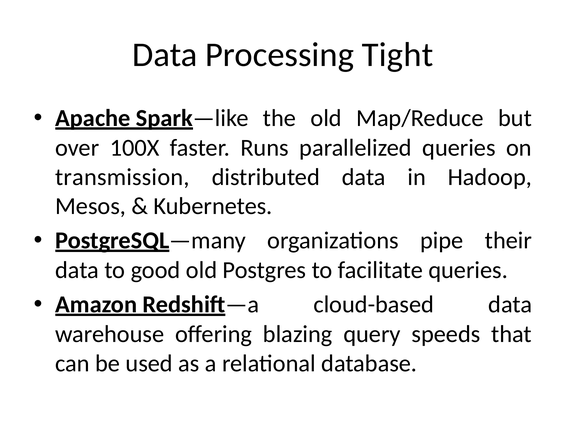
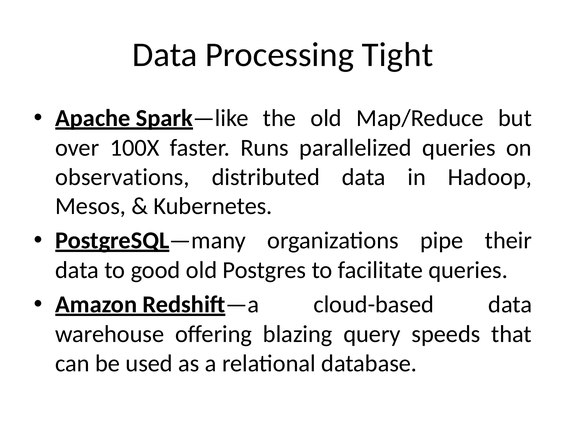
transmission: transmission -> observations (122, 177)
